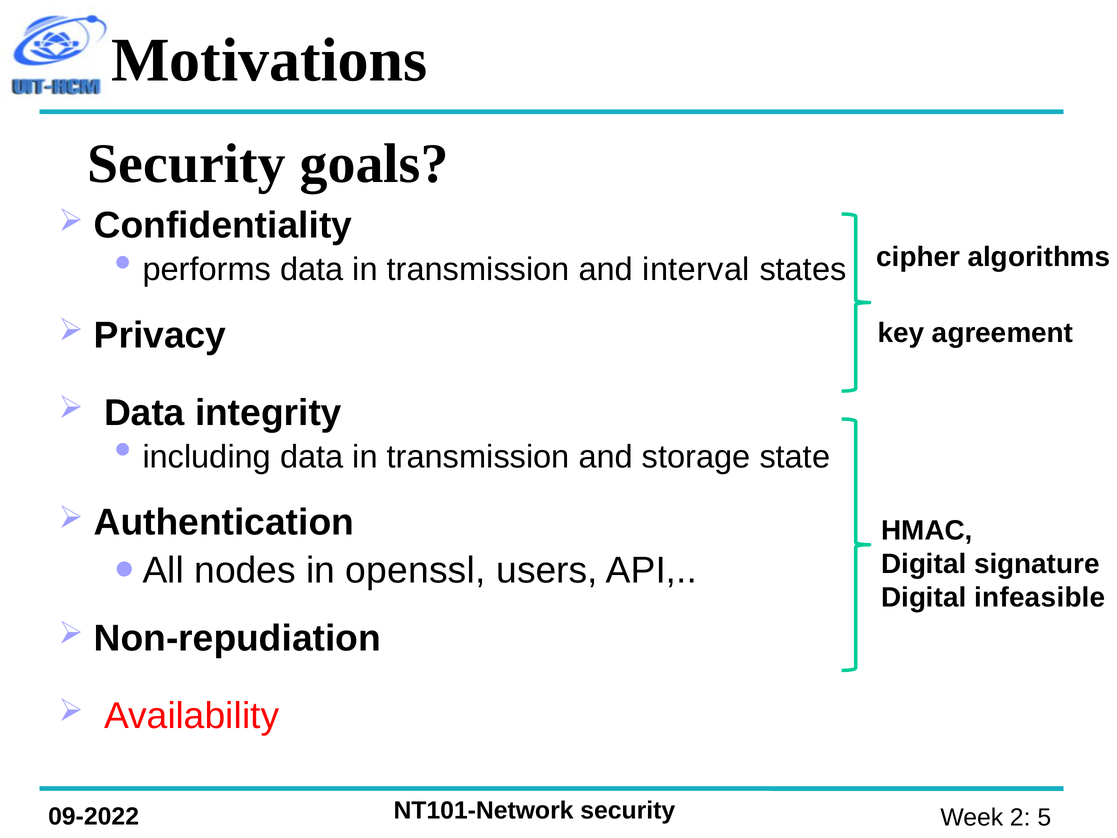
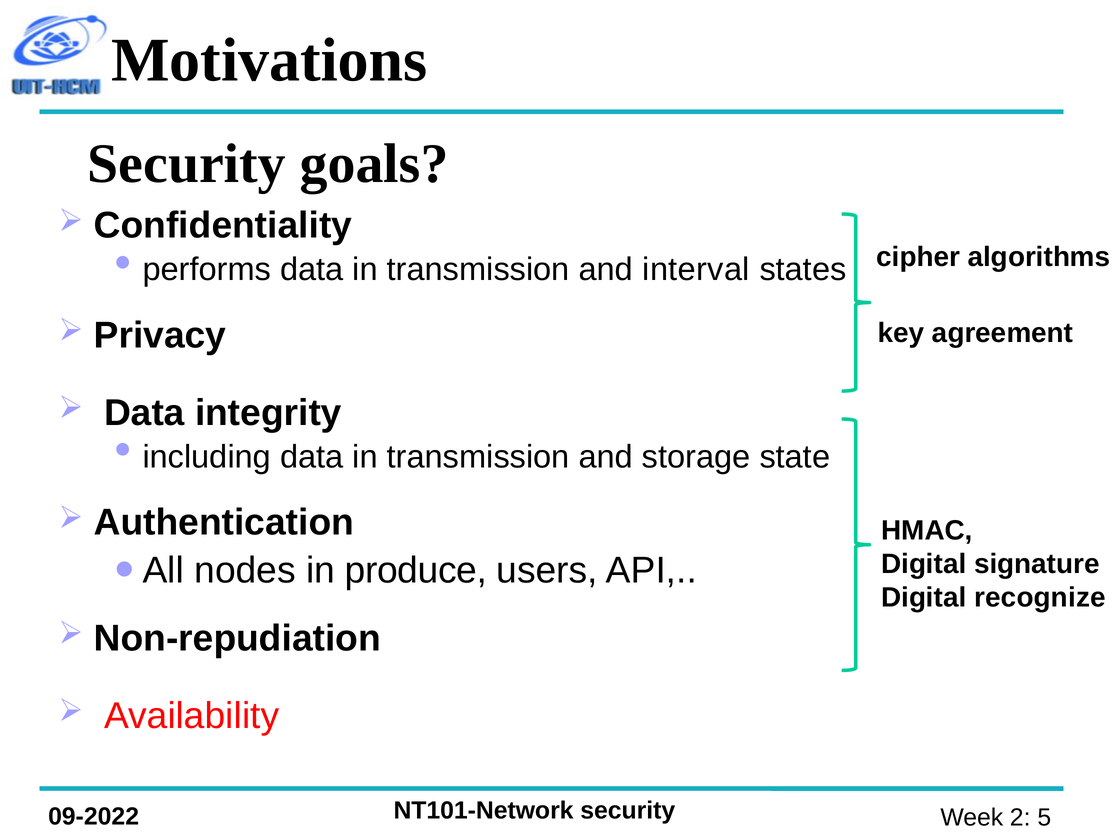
openssl: openssl -> produce (416, 570)
infeasible: infeasible -> recognize (1040, 598)
